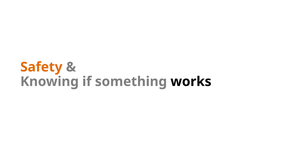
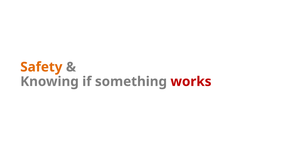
works colour: black -> red (191, 81)
